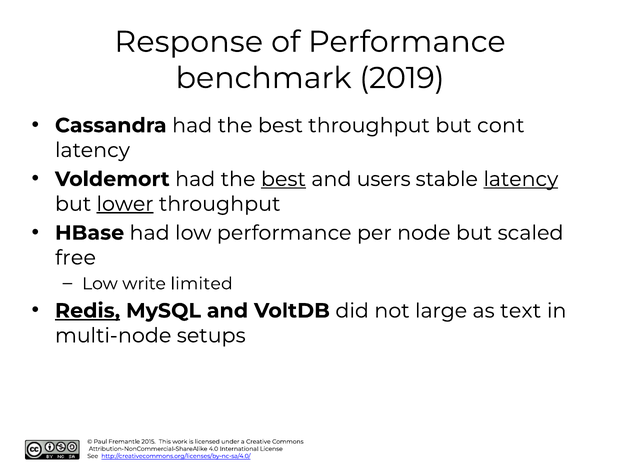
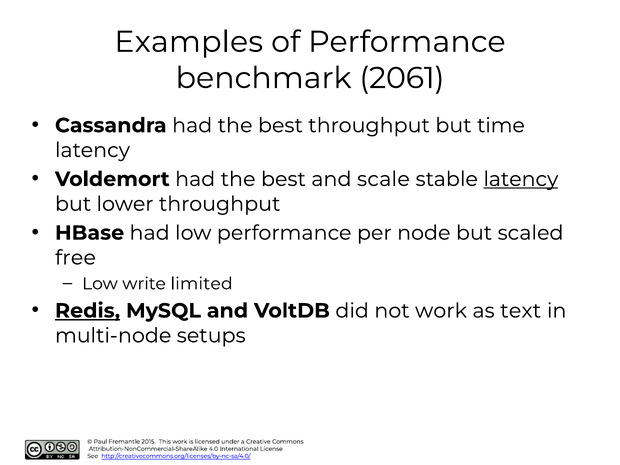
Response: Response -> Examples (189, 42)
2019: 2019 -> 2061 (402, 78)
cont: cont -> time (501, 125)
best underline: present -> none (283, 179)
users: users -> scale (383, 179)
lower underline: present -> none (125, 204)
not large: large -> work (441, 311)
